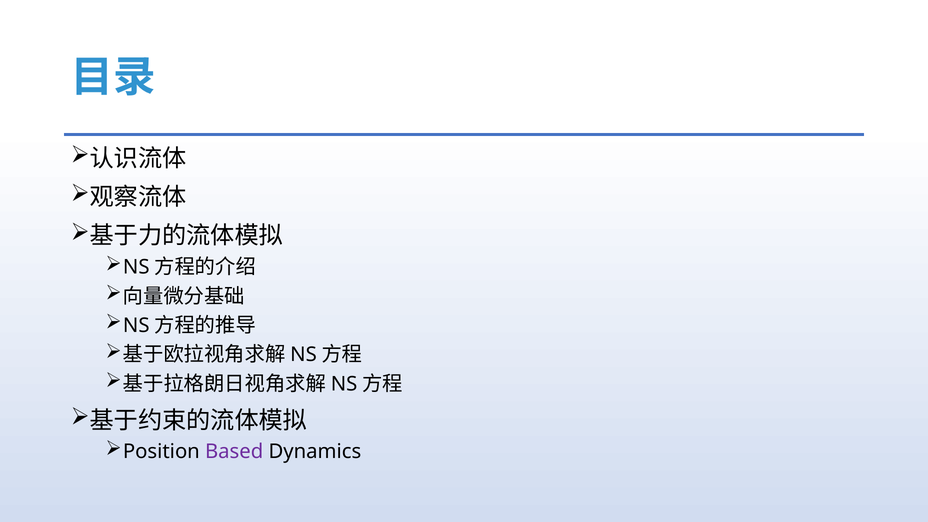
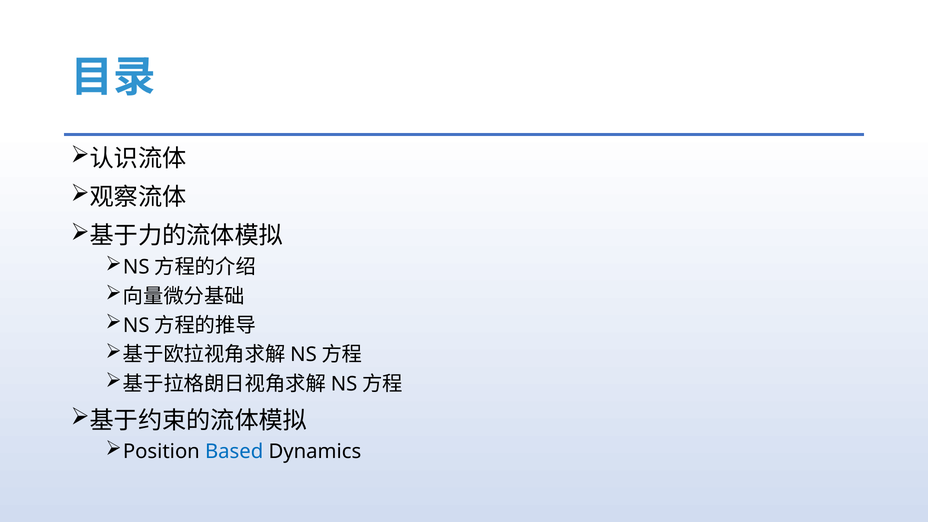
Based colour: purple -> blue (234, 452)
